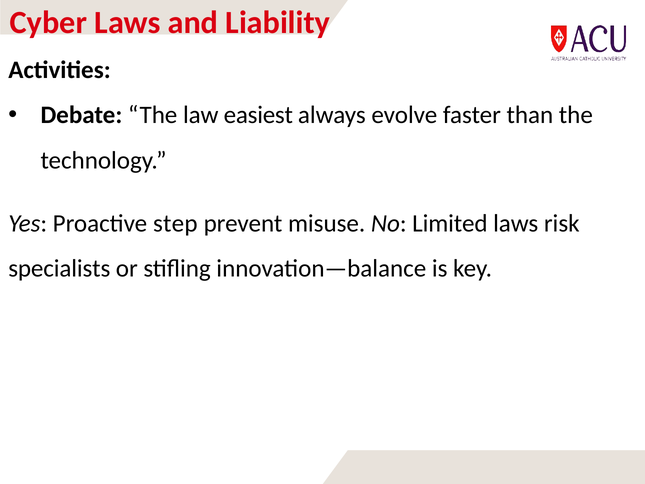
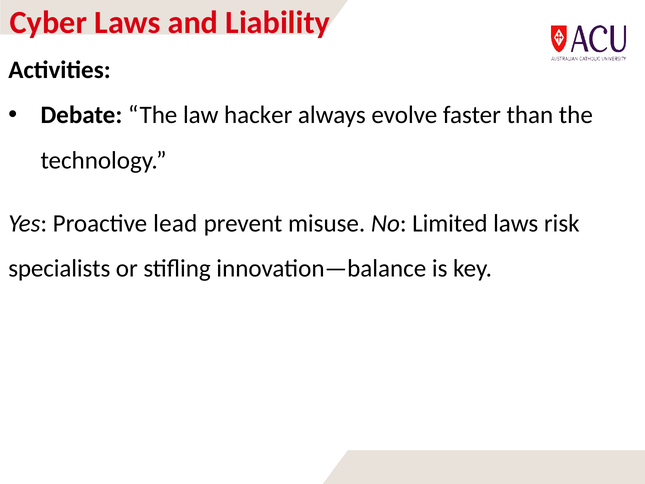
easiest: easiest -> hacker (258, 115)
step: step -> lead (175, 223)
